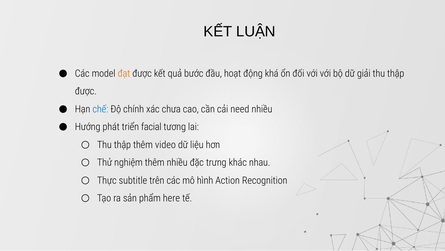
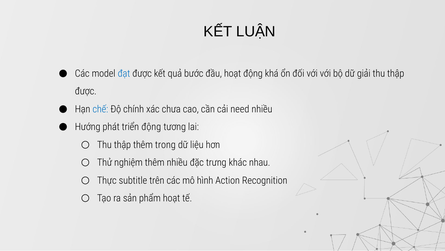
đạt colour: orange -> blue (124, 73)
triển facial: facial -> động (151, 127)
video: video -> trong (165, 144)
phẩm here: here -> hoạt (171, 198)
